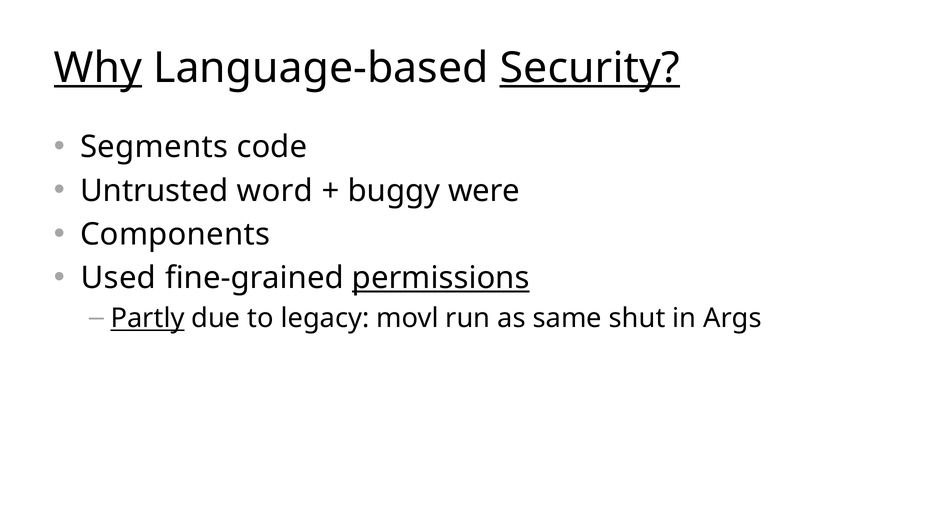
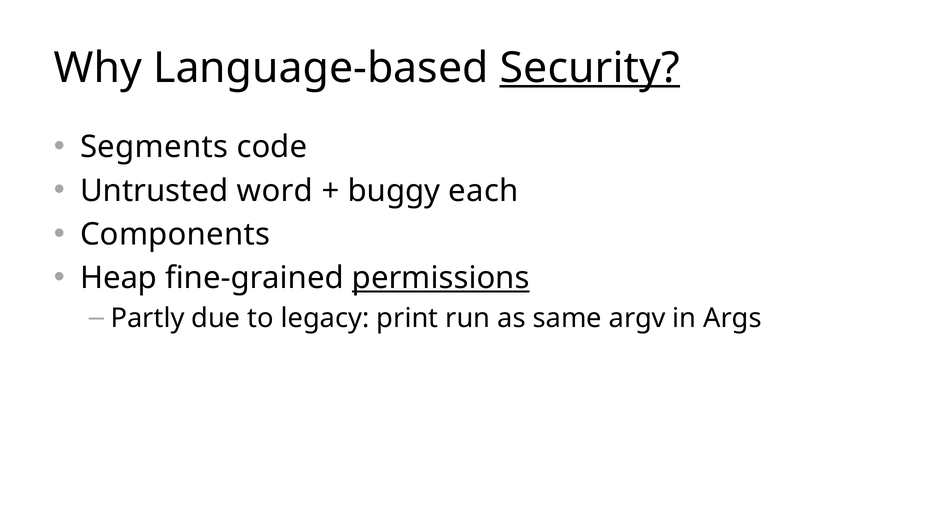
Why underline: present -> none (98, 68)
were: were -> each (484, 191)
Used: Used -> Heap (119, 278)
Partly underline: present -> none (148, 318)
movl: movl -> print (407, 318)
shut: shut -> argv (637, 318)
